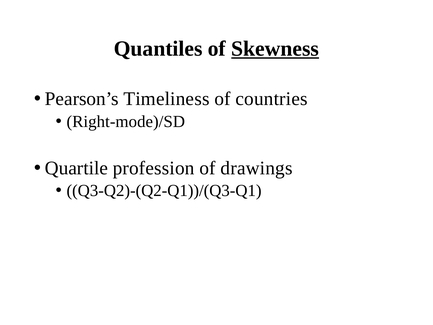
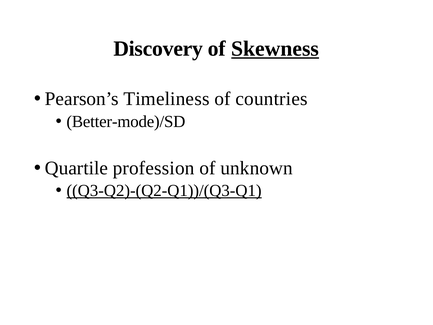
Quantiles: Quantiles -> Discovery (158, 49)
Right-mode)/SD: Right-mode)/SD -> Better-mode)/SD (126, 121)
drawings: drawings -> unknown (257, 168)
Q3-Q2)-(Q2-Q1))/(Q3-Q1 underline: none -> present (164, 190)
